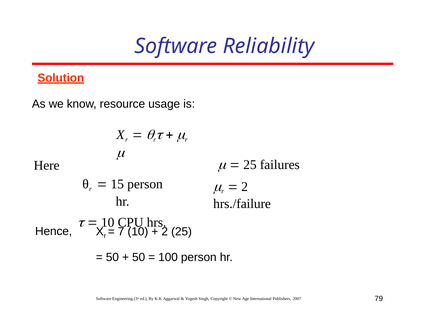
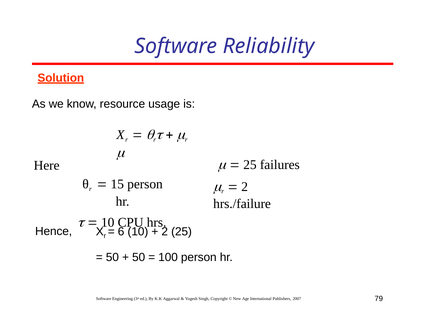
7: 7 -> 6 (121, 232)
